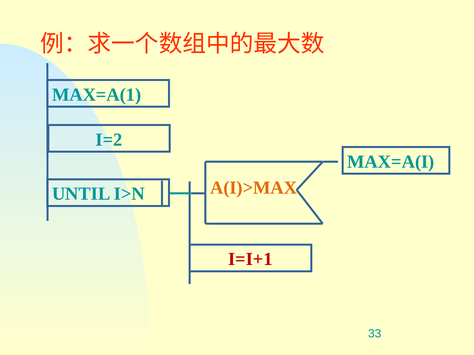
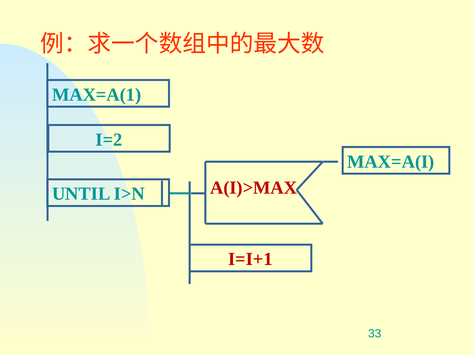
A(I)>MAX colour: orange -> red (254, 188)
